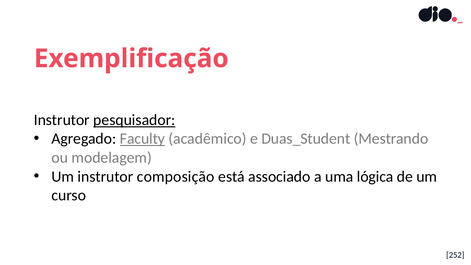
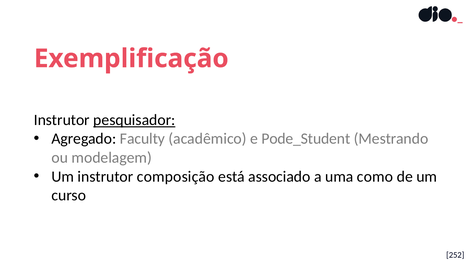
Faculty underline: present -> none (142, 139)
Duas_Student: Duas_Student -> Pode_Student (306, 139)
lógica: lógica -> como (375, 176)
